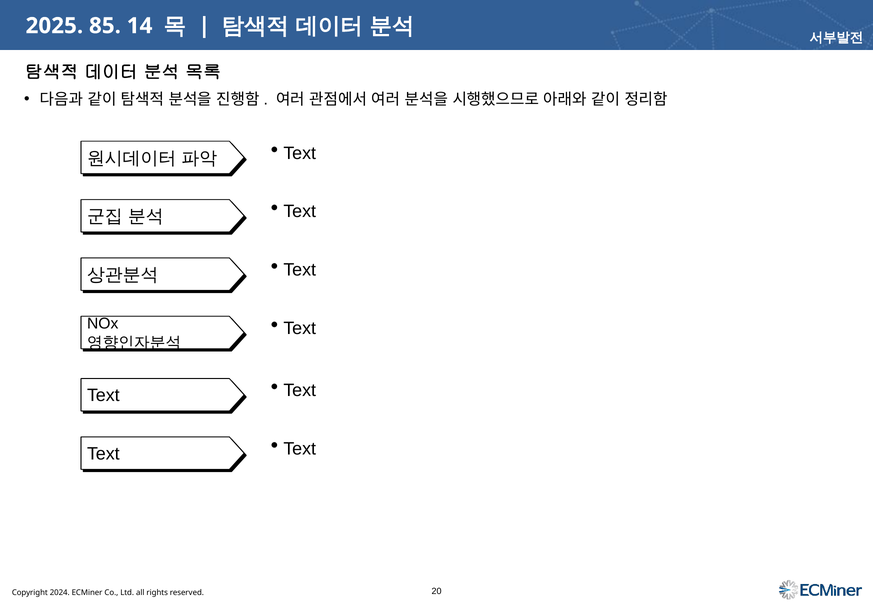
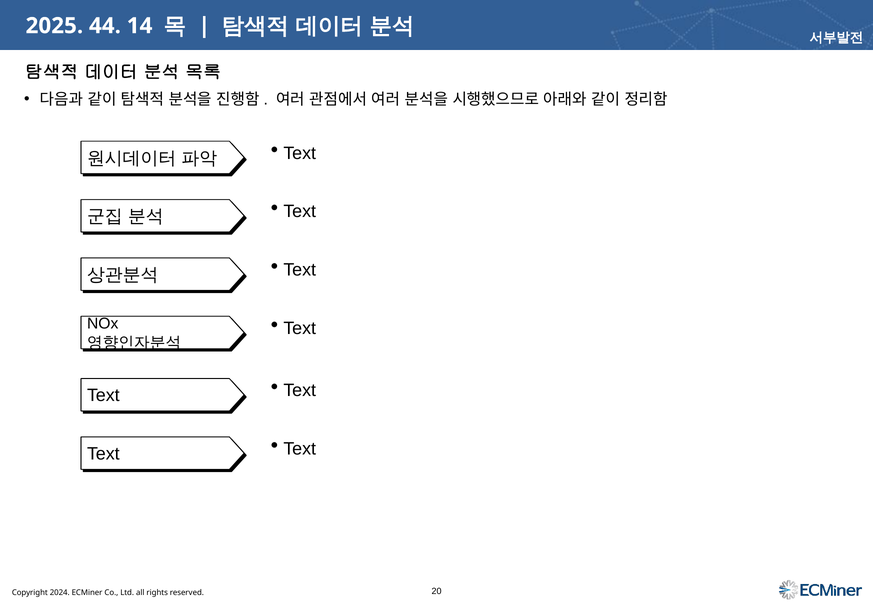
85: 85 -> 44 (105, 26)
